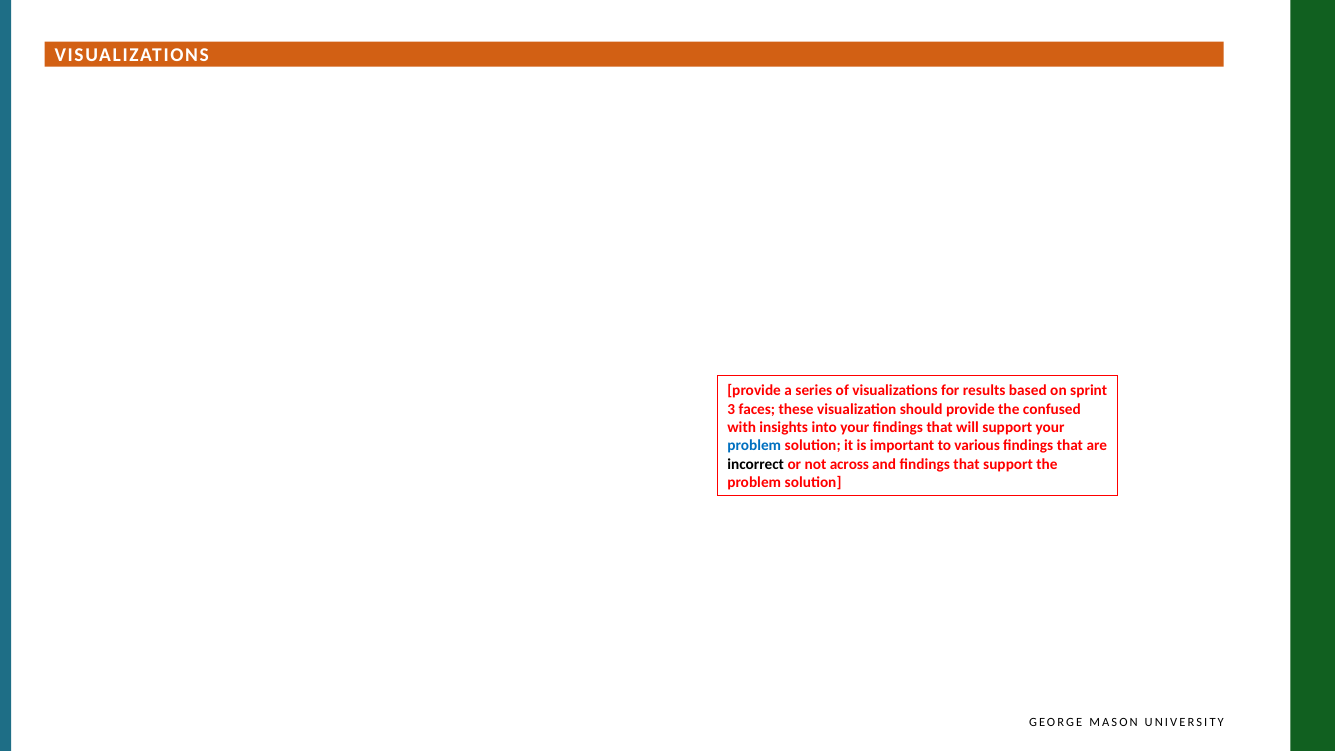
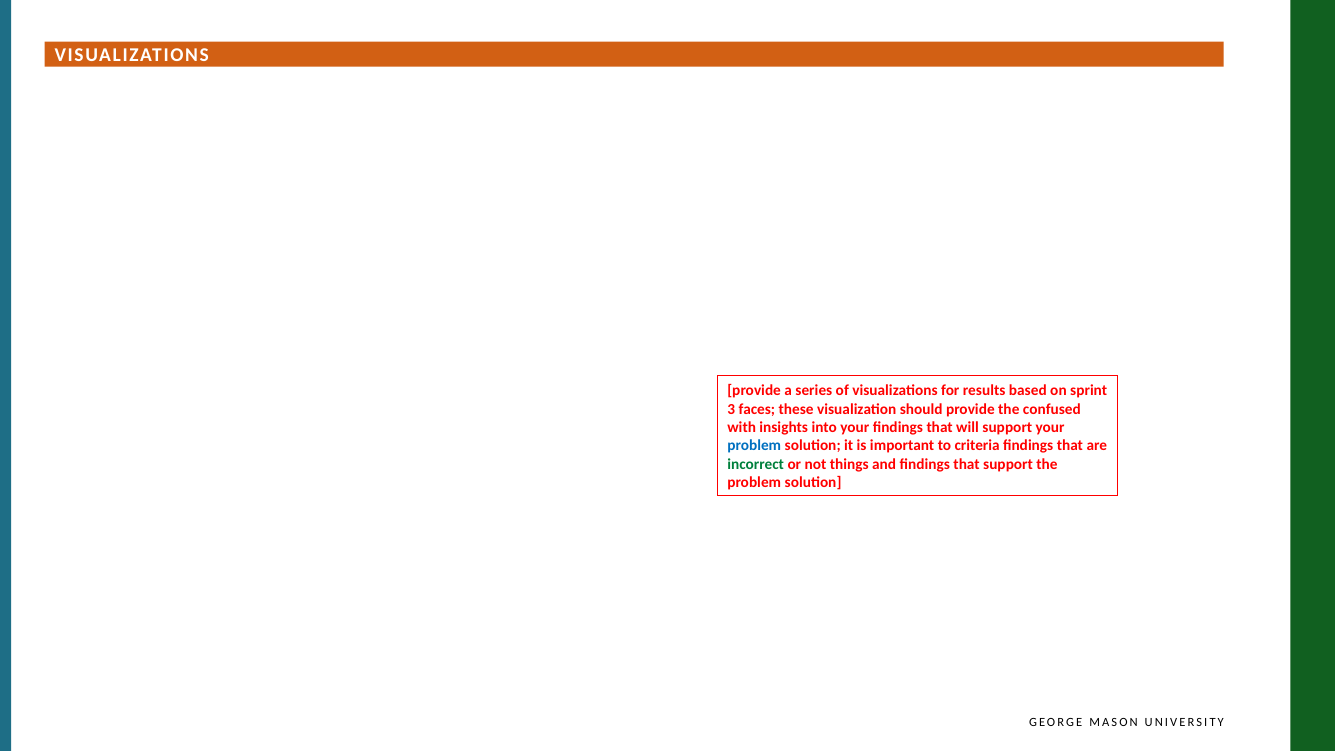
various: various -> criteria (977, 446)
incorrect colour: black -> green (756, 464)
across: across -> things (849, 464)
